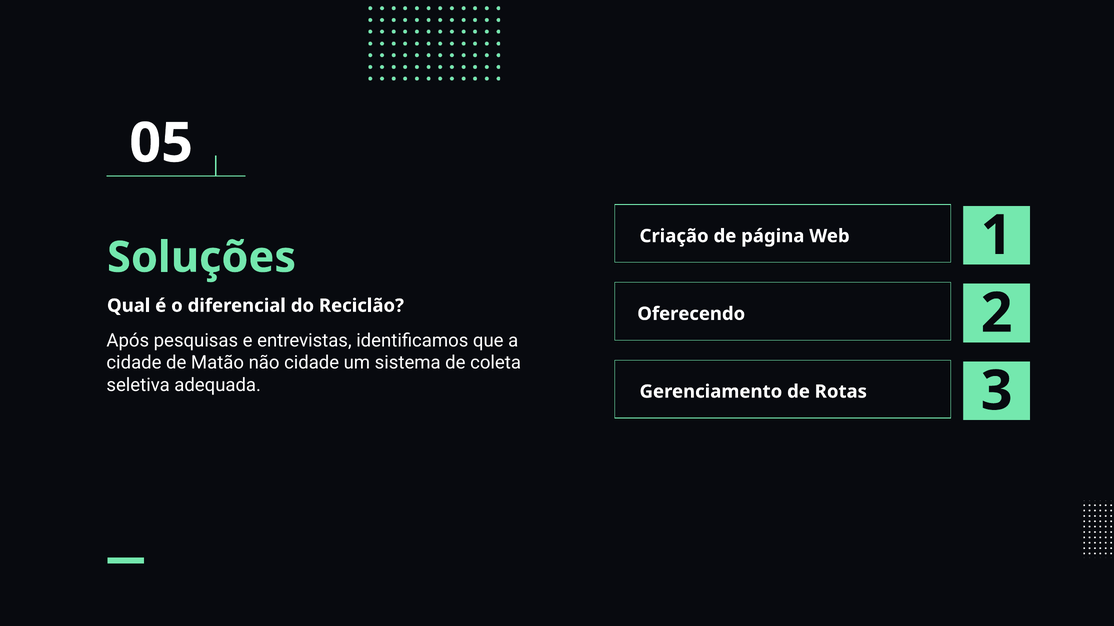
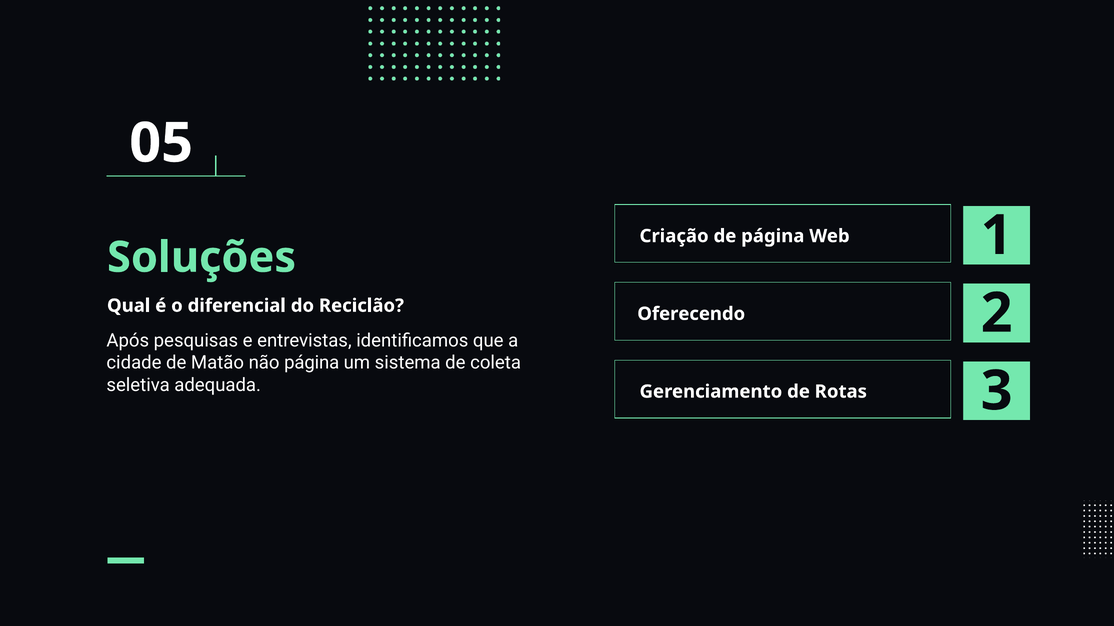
não cidade: cidade -> página (312, 363)
